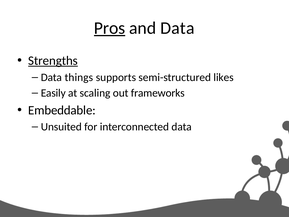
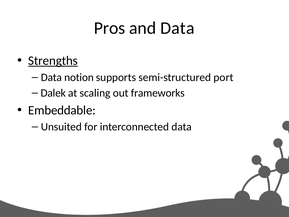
Pros underline: present -> none (110, 28)
things: things -> notion (79, 77)
likes: likes -> port (223, 77)
Easily: Easily -> Dalek (53, 93)
